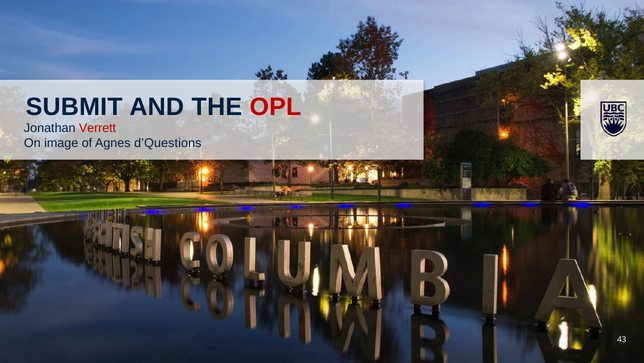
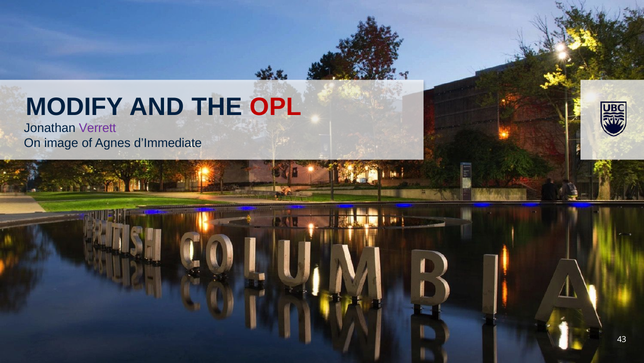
SUBMIT: SUBMIT -> MODIFY (74, 107)
Verrett colour: red -> purple (98, 128)
d’Questions: d’Questions -> d’Immediate (168, 143)
